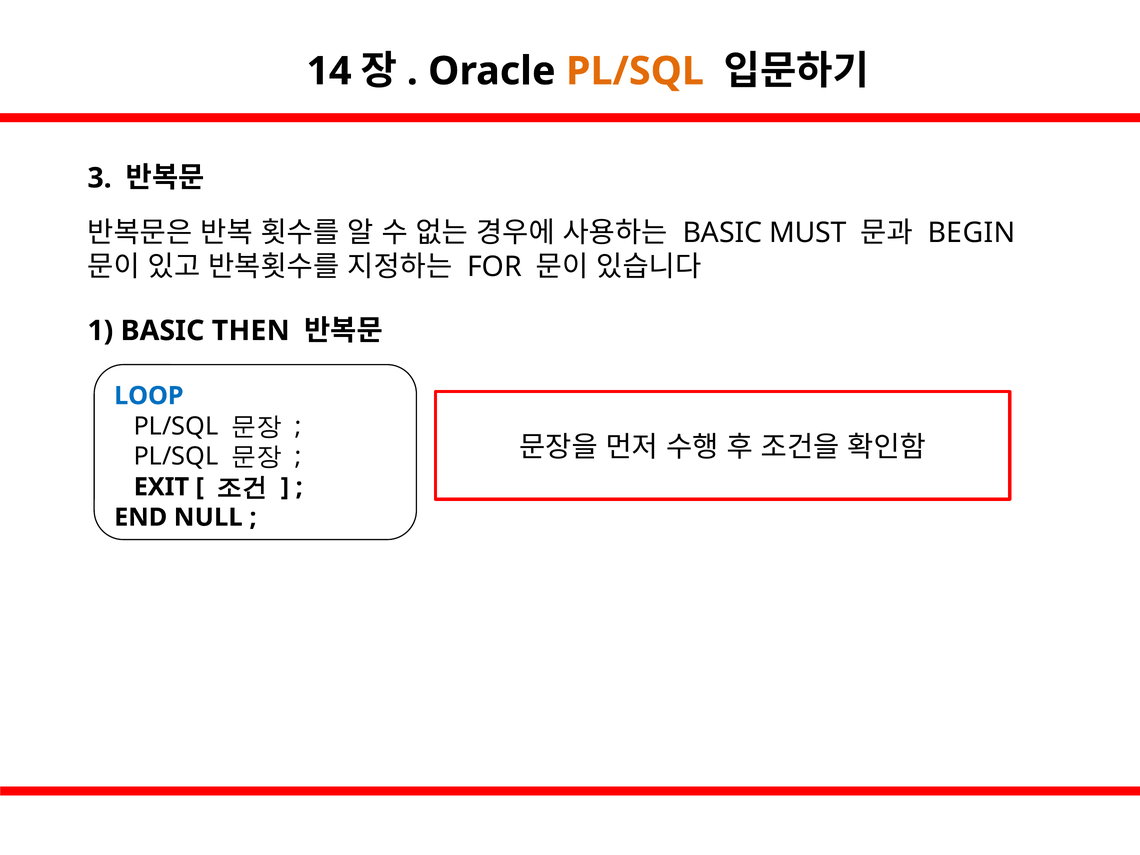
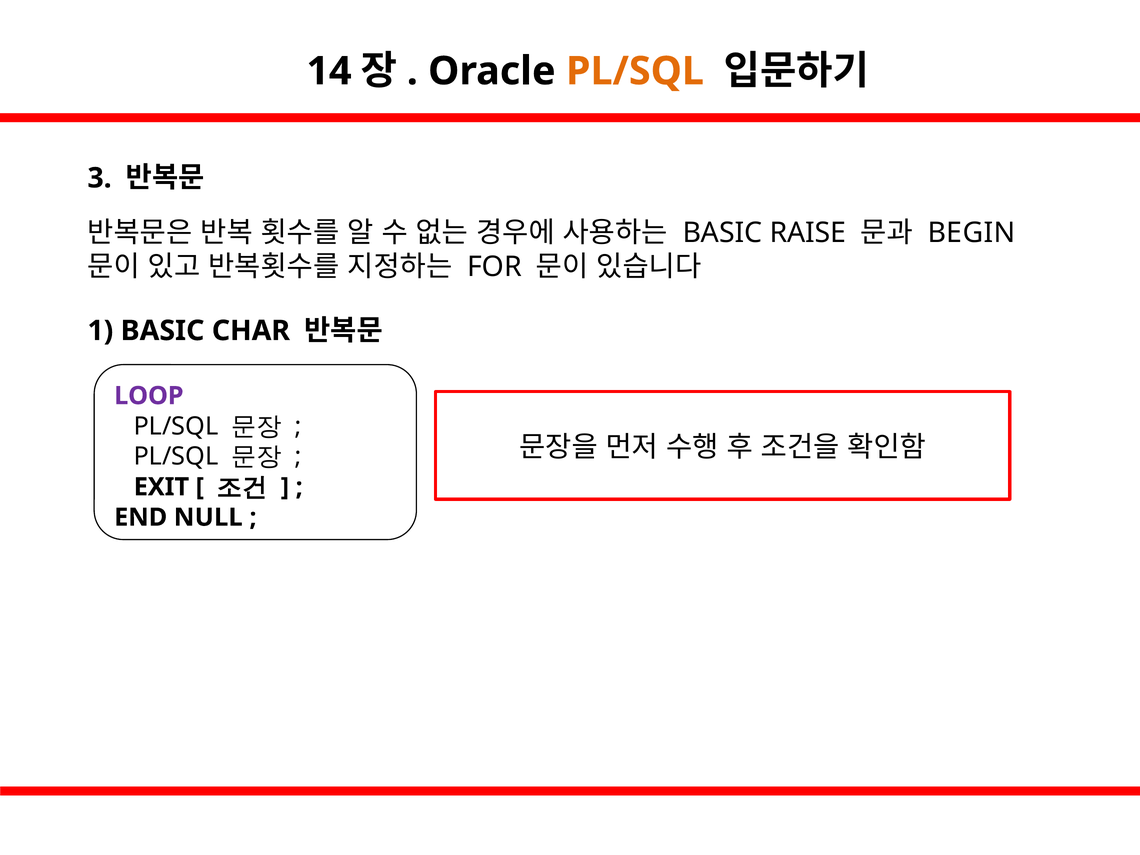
MUST: MUST -> RAISE (808, 233)
THEN: THEN -> CHAR (251, 331)
LOOP colour: blue -> purple (149, 396)
